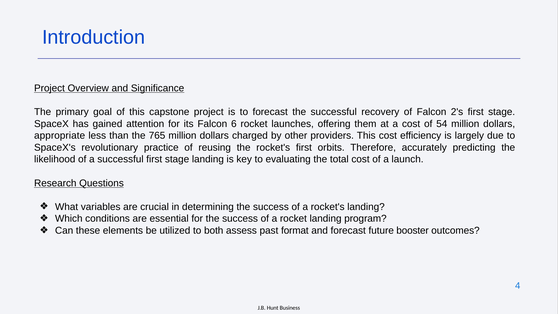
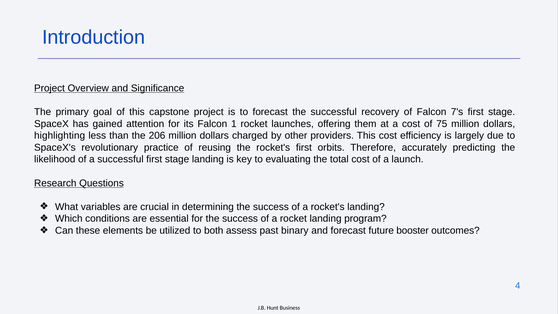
2's: 2's -> 7's (457, 112)
6: 6 -> 1 (234, 124)
54: 54 -> 75 (442, 124)
appropriate: appropriate -> highlighting (60, 136)
765: 765 -> 206 (157, 136)
format: format -> binary (295, 231)
